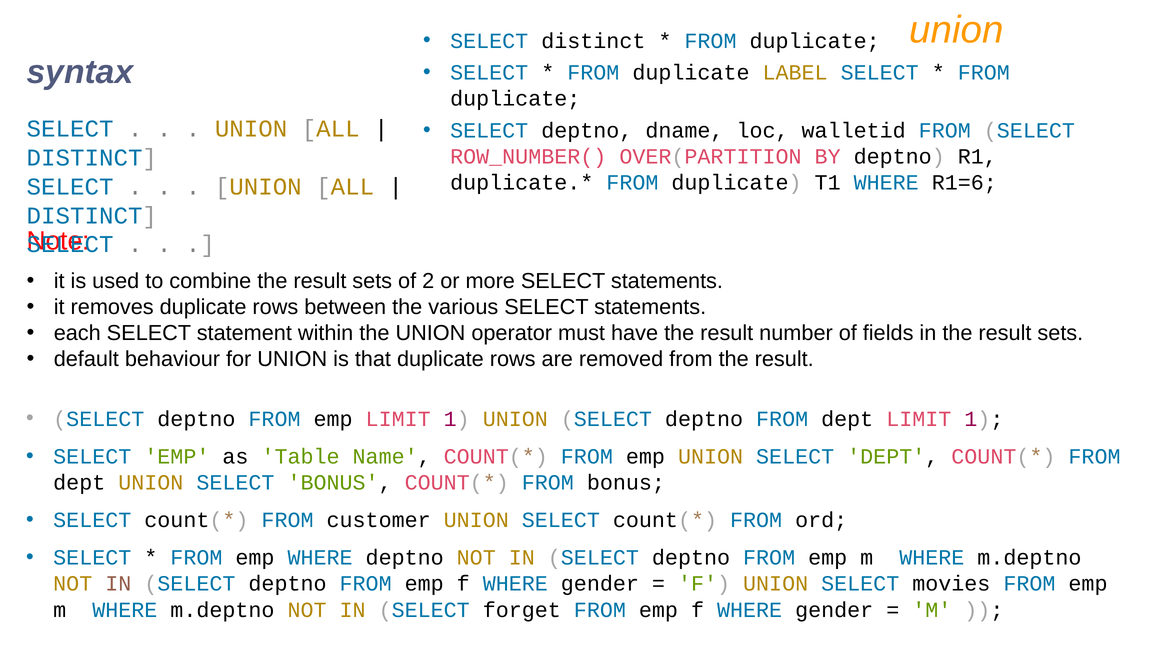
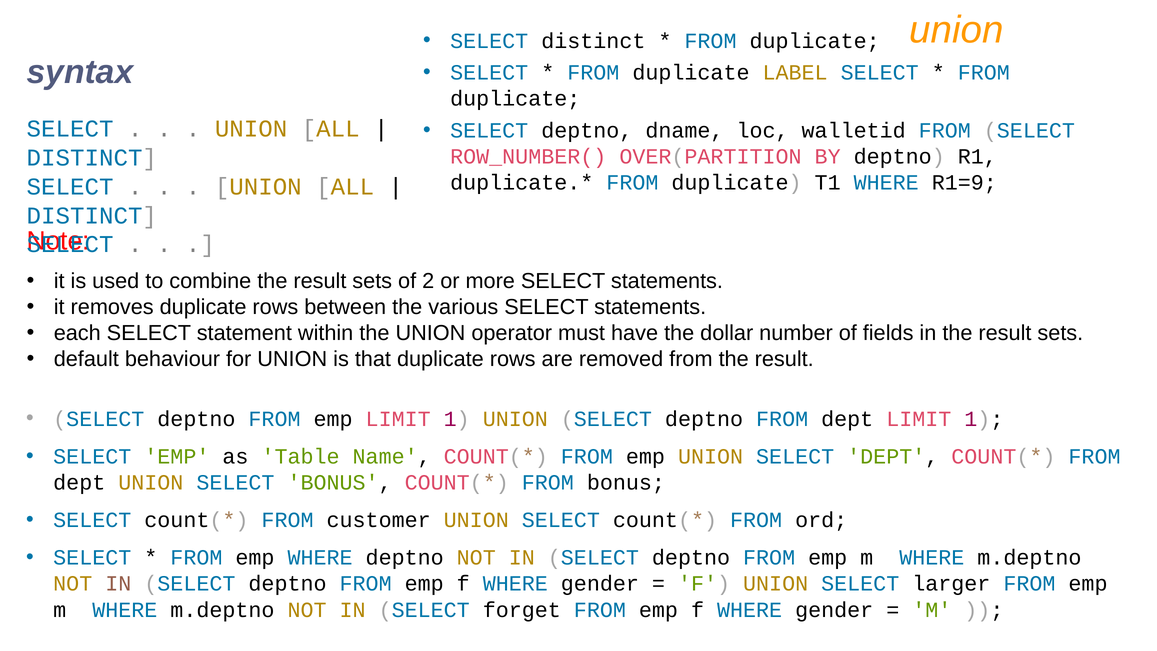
R1=6: R1=6 -> R1=9 (964, 183)
have the result: result -> dollar (727, 333)
movies: movies -> larger (951, 584)
